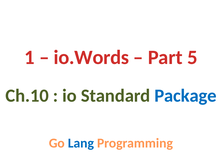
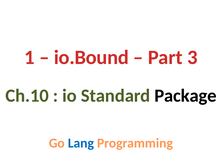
io.Words: io.Words -> io.Bound (91, 57)
5: 5 -> 3 (192, 57)
Package colour: blue -> black (185, 96)
